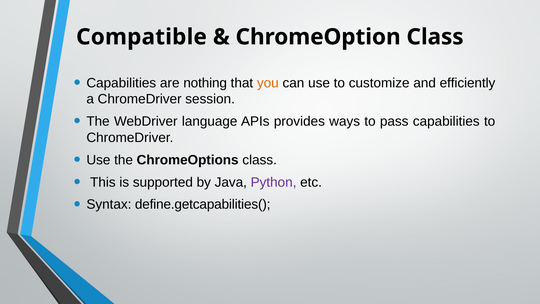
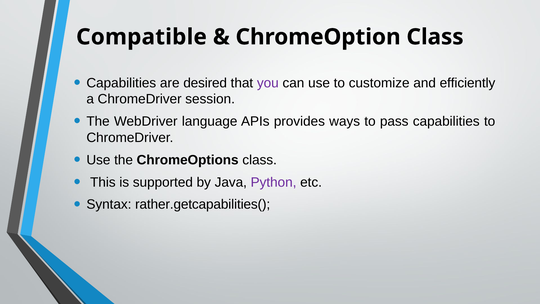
nothing: nothing -> desired (205, 83)
you colour: orange -> purple (268, 83)
define.getcapabilities(: define.getcapabilities( -> rather.getcapabilities( (203, 204)
